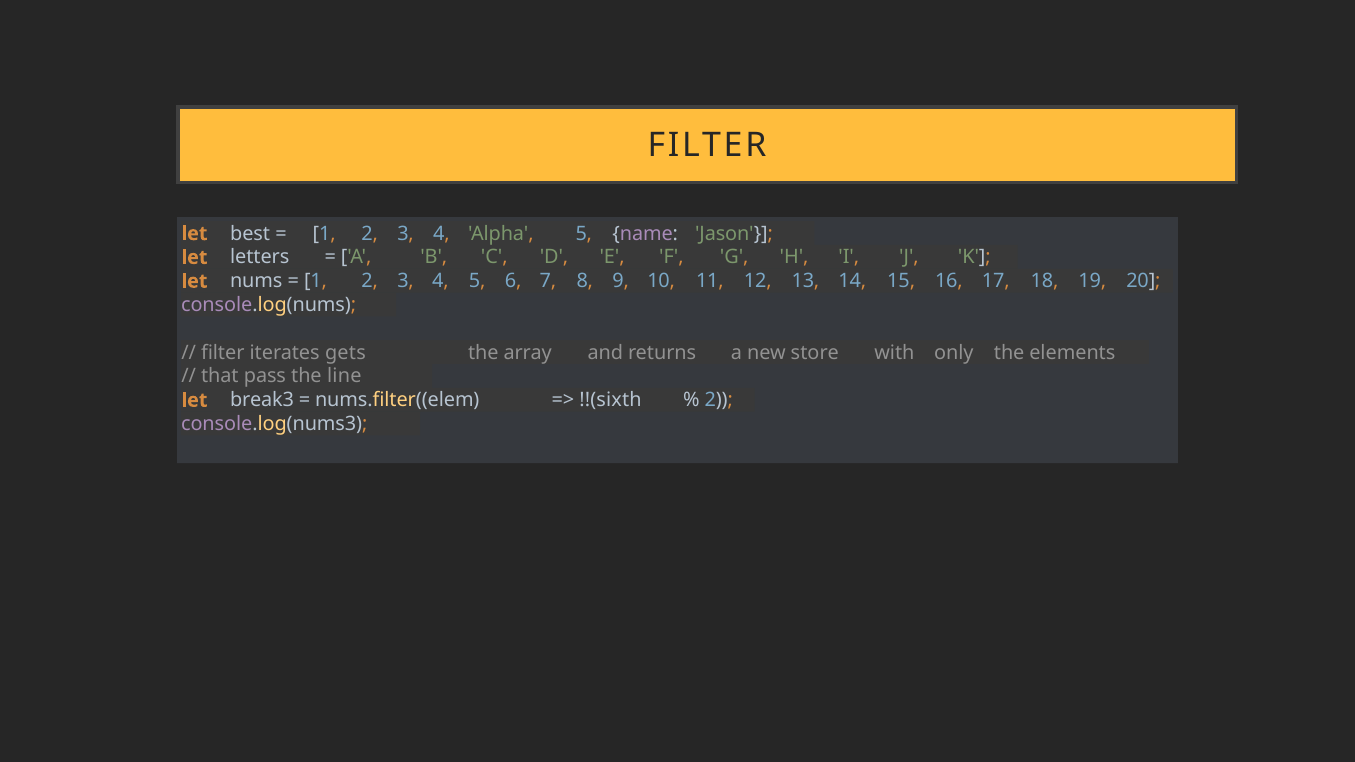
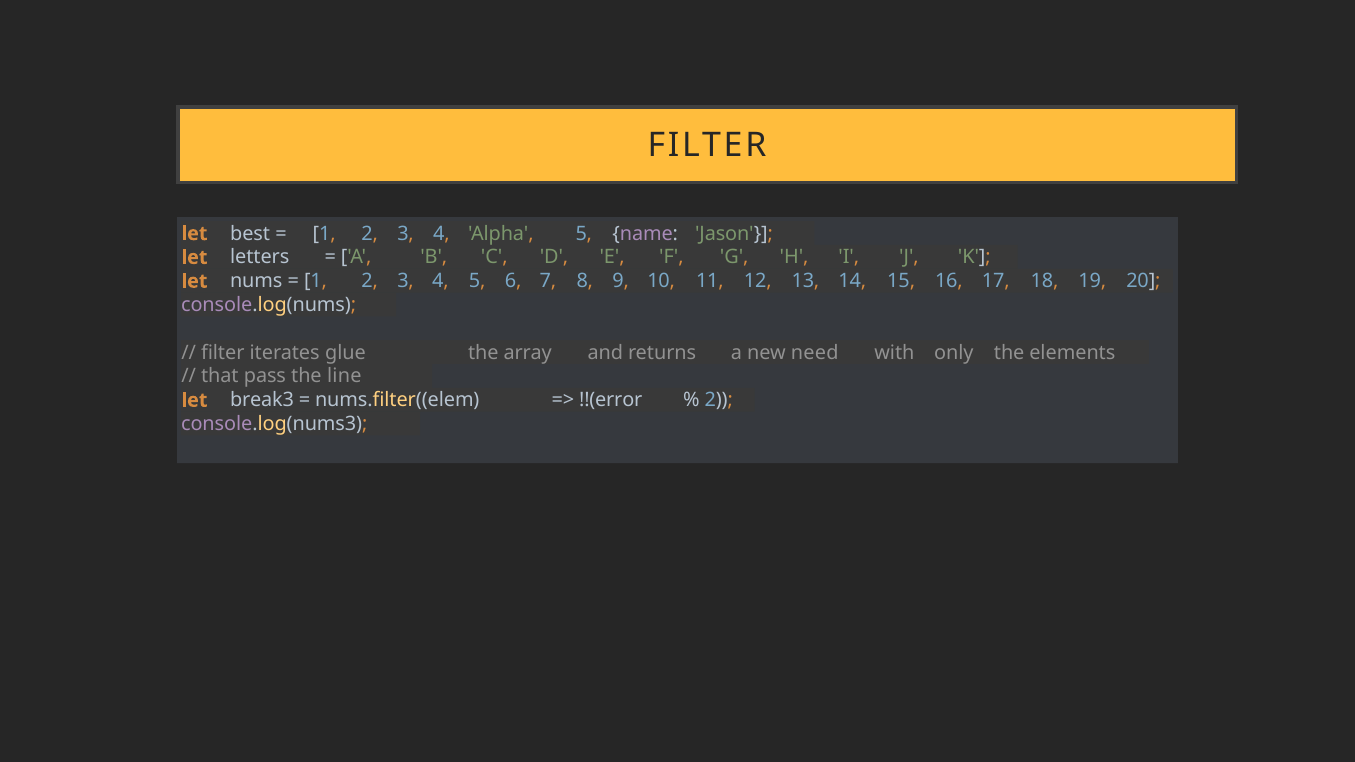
gets: gets -> glue (346, 353)
store: store -> need (815, 353)
!!(sixth: !!(sixth -> !!(error (611, 400)
